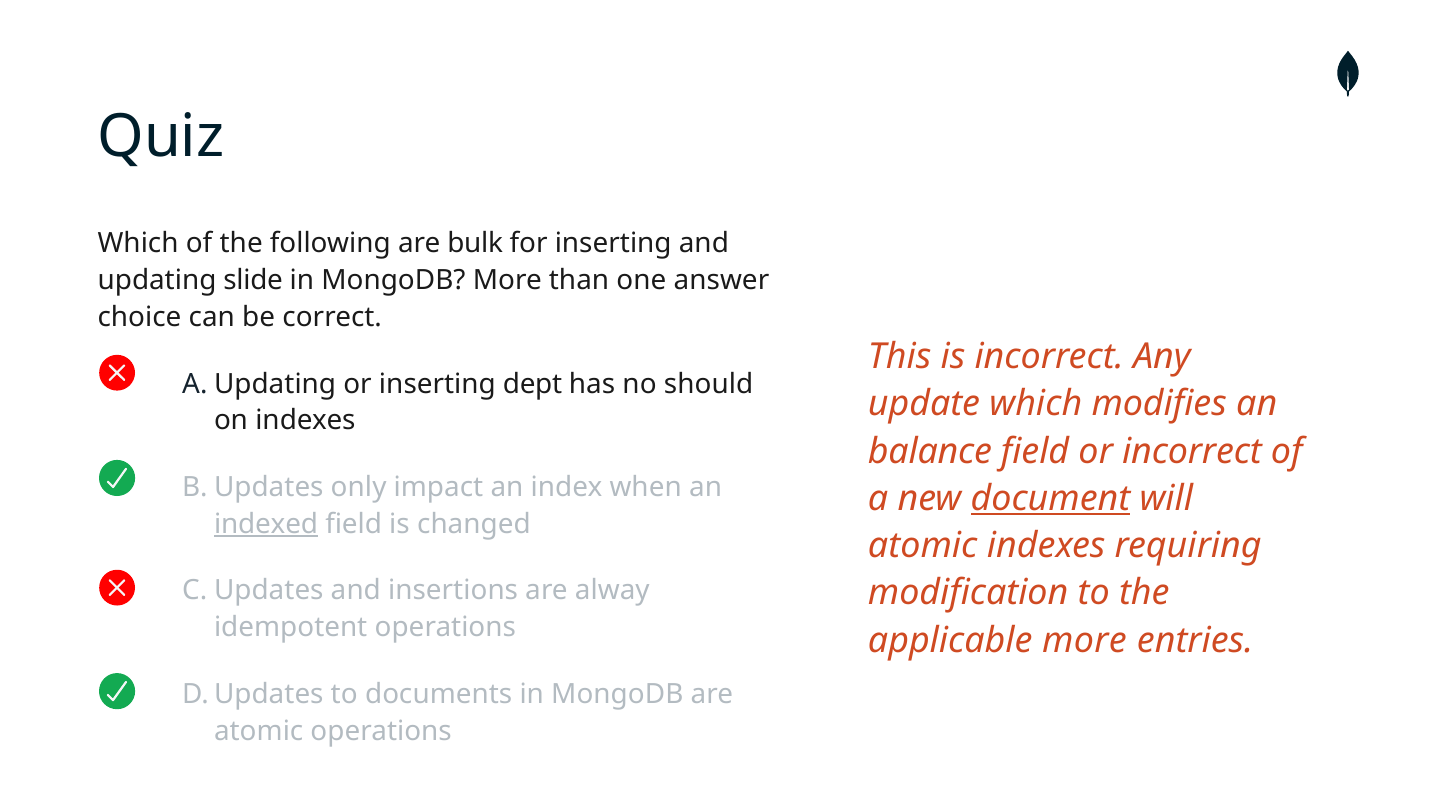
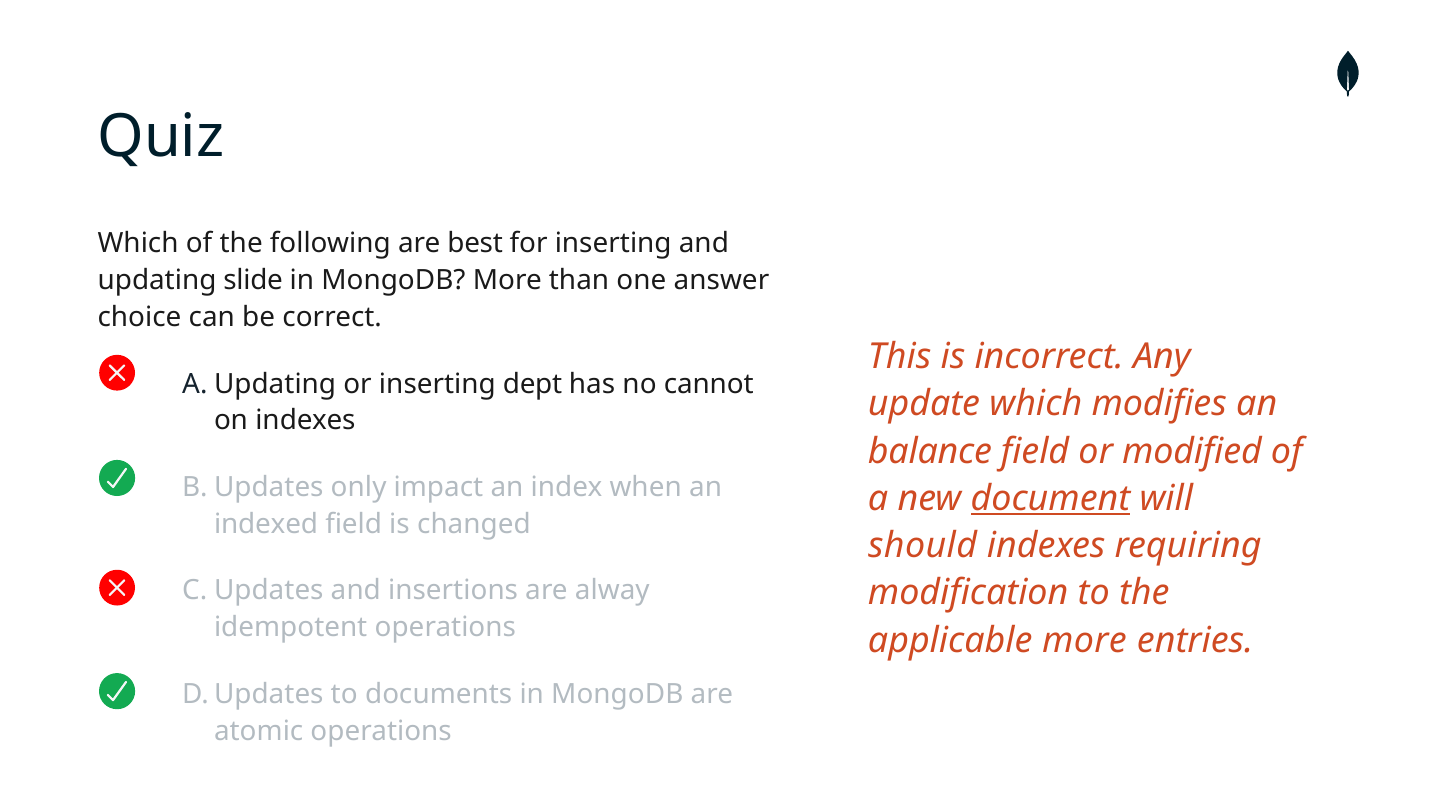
bulk: bulk -> best (475, 244)
should: should -> cannot (709, 384)
or incorrect: incorrect -> modified (1192, 451)
indexed underline: present -> none (266, 524)
atomic: atomic -> should (923, 546)
